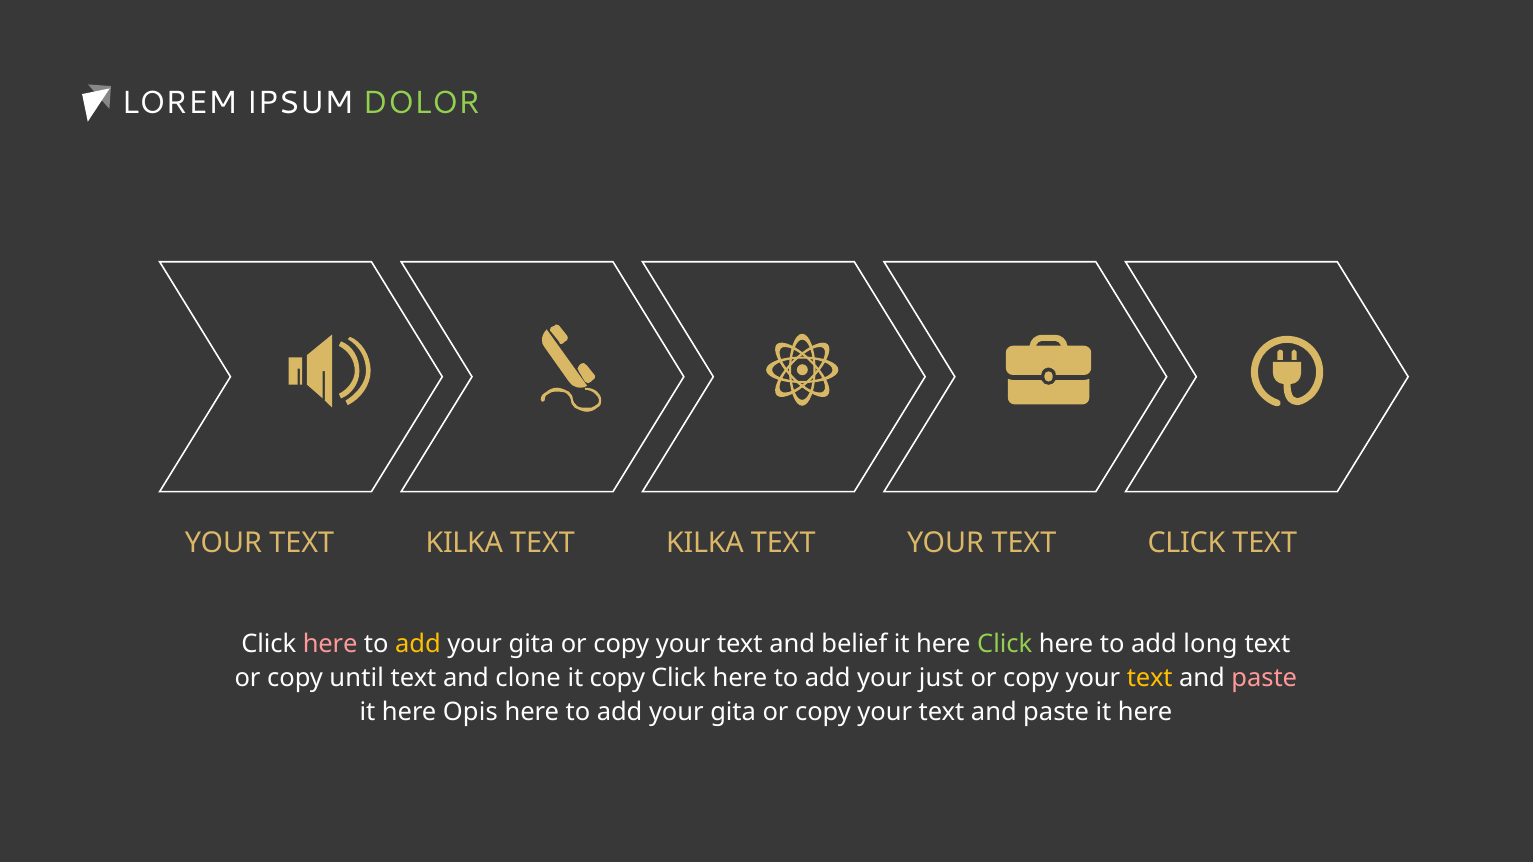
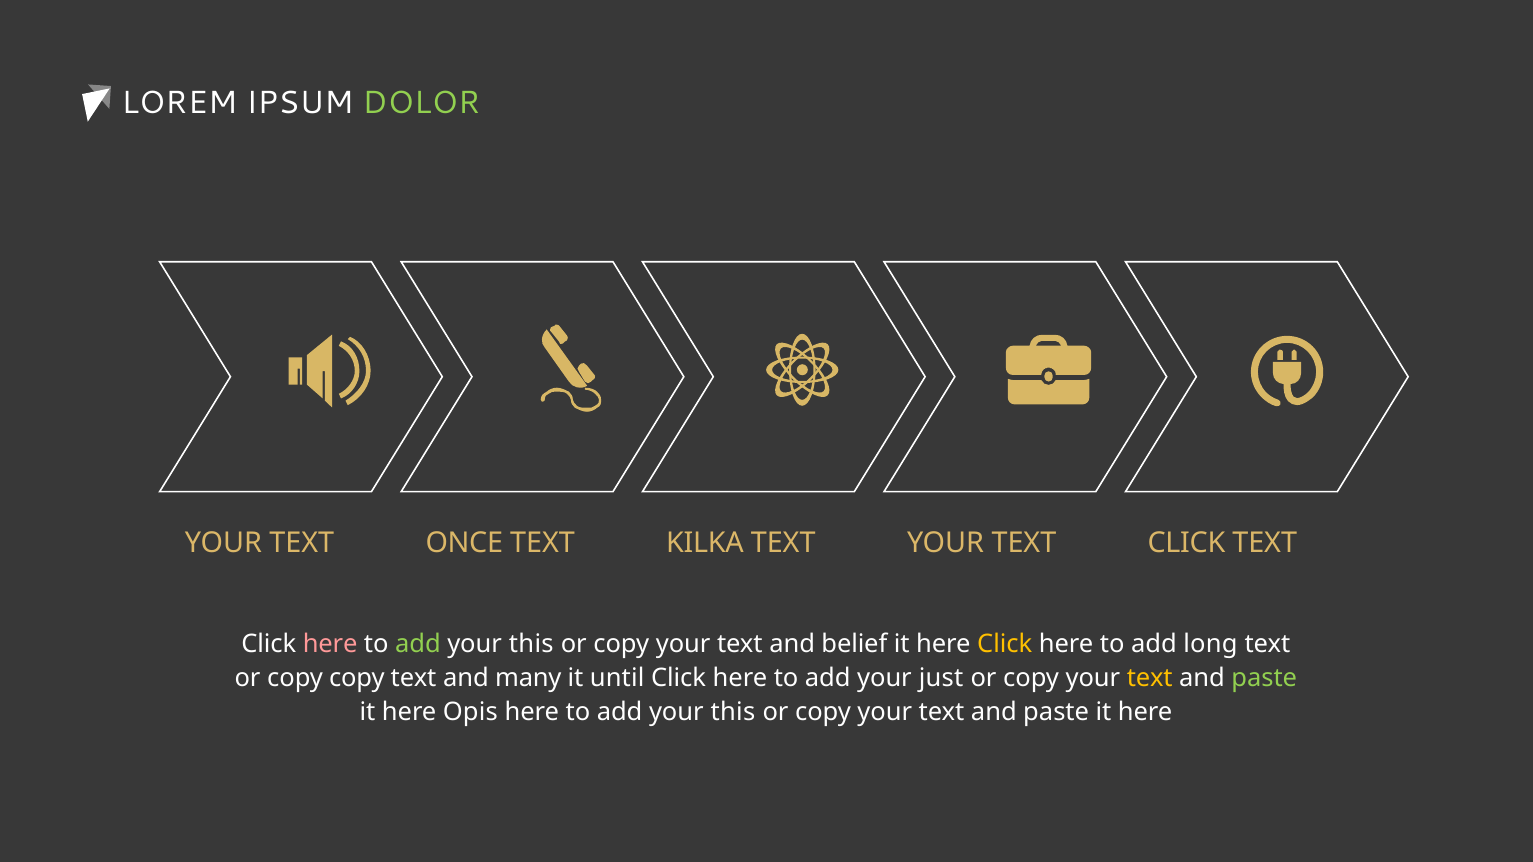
YOUR TEXT KILKA: KILKA -> ONCE (464, 543)
add colour: yellow -> light green (418, 645)
gita: gita -> this (531, 645)
Click colour: light green -> yellow (1005, 645)
copy until: until -> copy (357, 678)
clone: clone -> many (528, 678)
it copy: copy -> until (617, 678)
paste colour: pink -> light green (1264, 678)
gita: gita -> this (733, 712)
